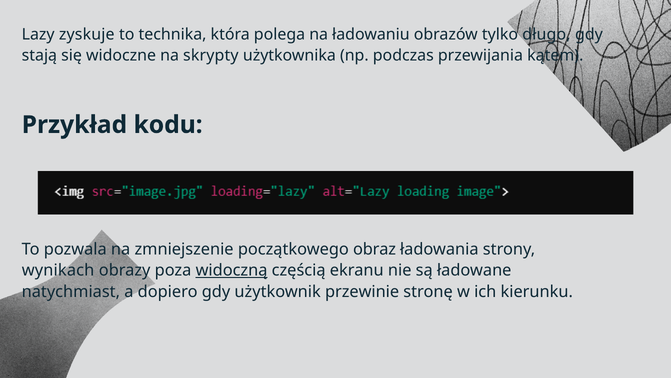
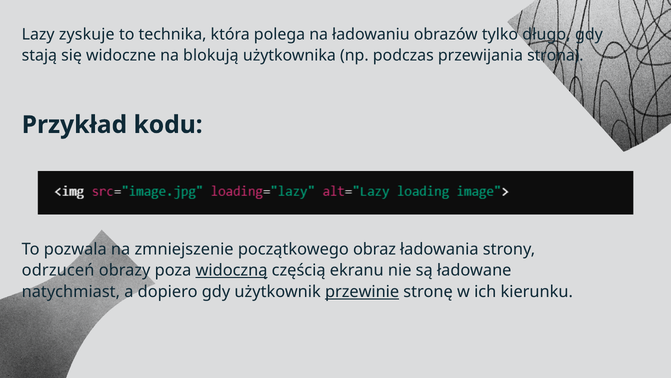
skrypty: skrypty -> blokują (211, 55)
kątem: kątem -> strona (555, 55)
wynikach: wynikach -> odrzuceń (58, 270)
przewinie underline: none -> present (362, 291)
